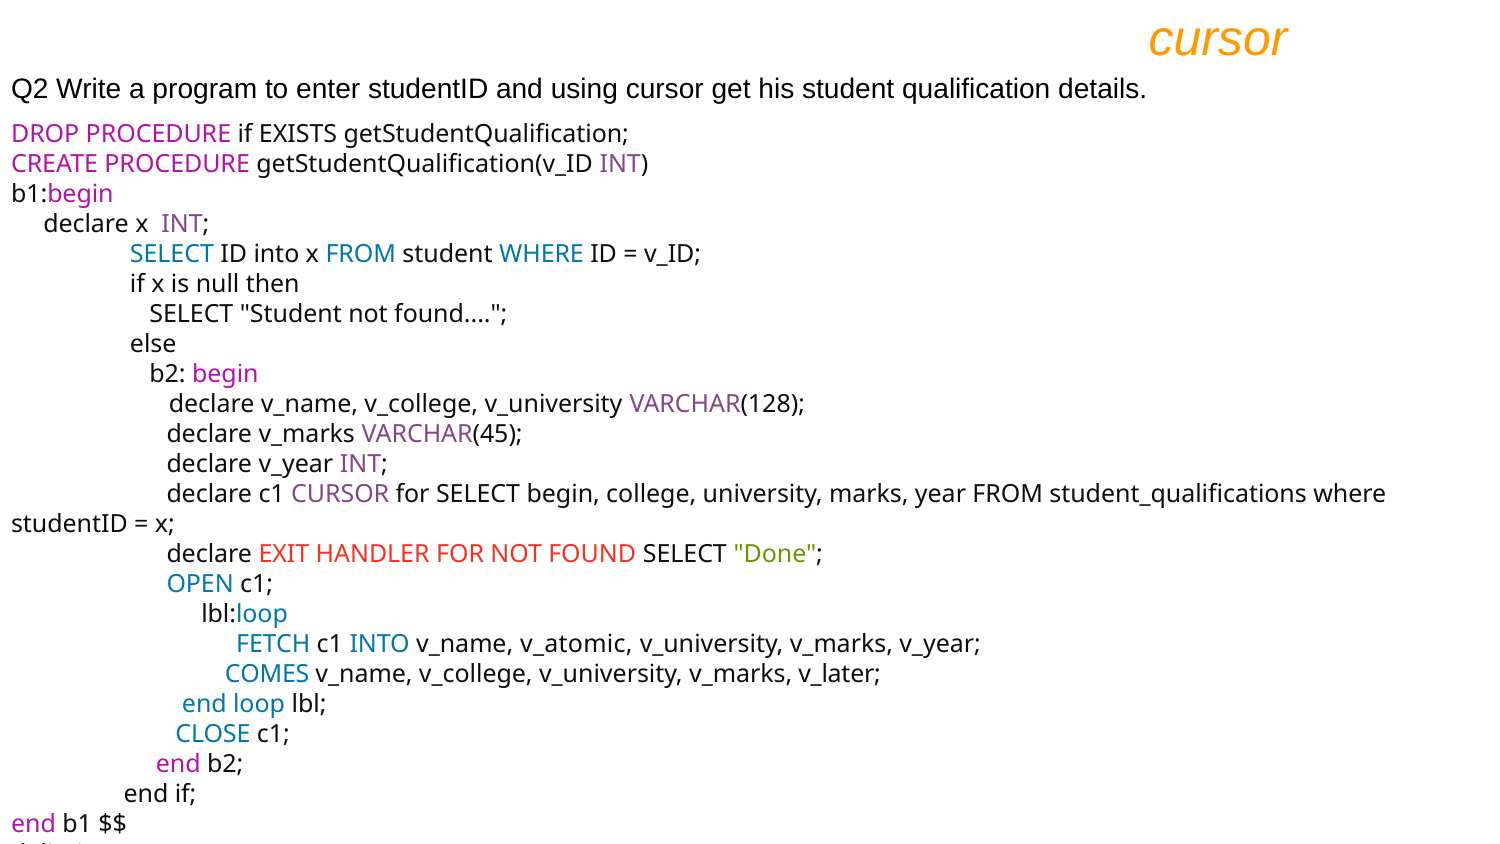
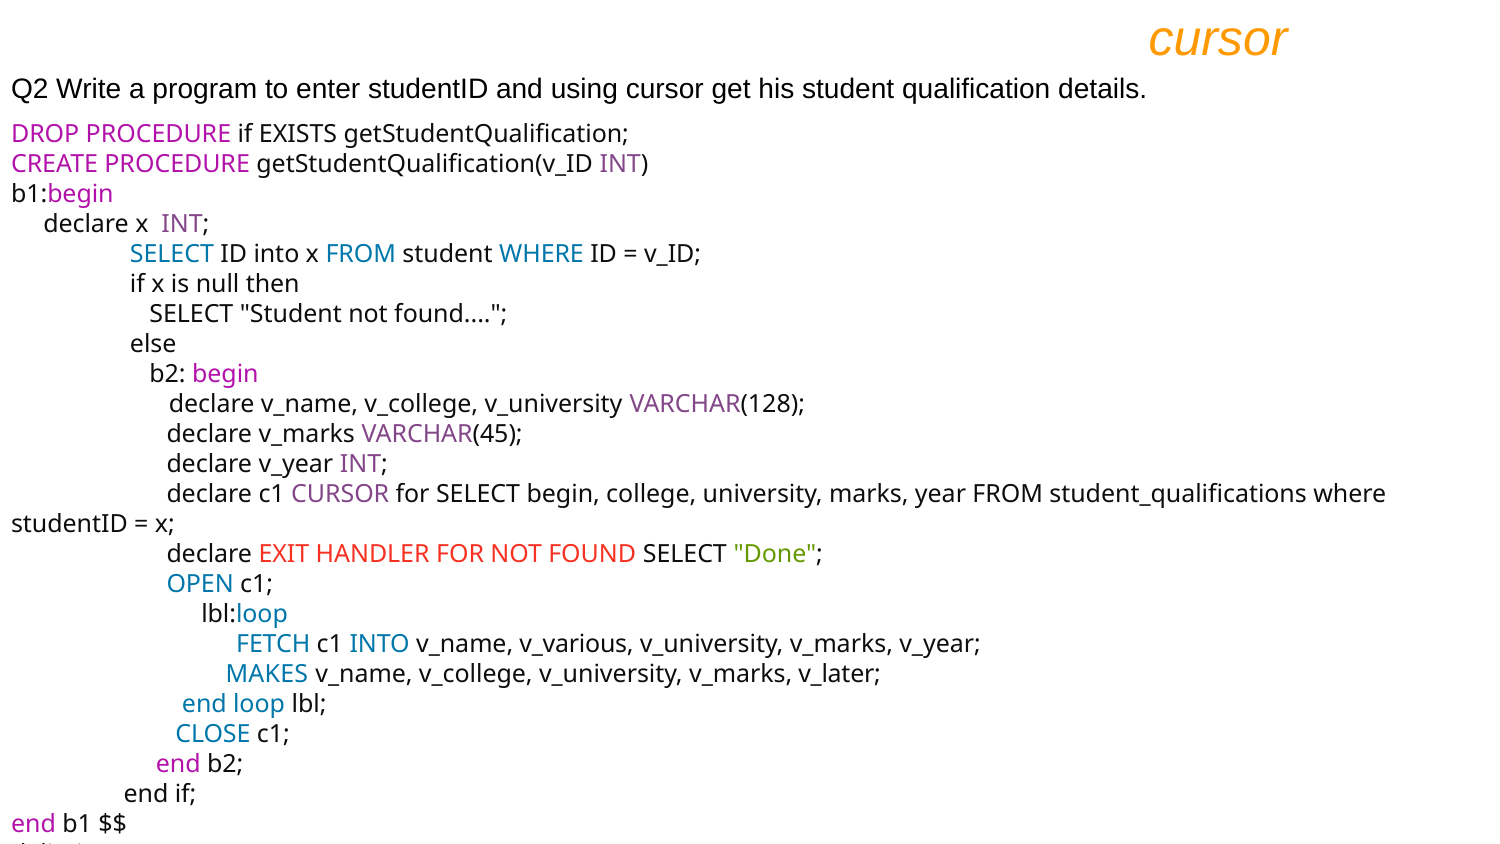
v_atomic: v_atomic -> v_various (577, 644)
COMES: COMES -> MAKES (267, 674)
